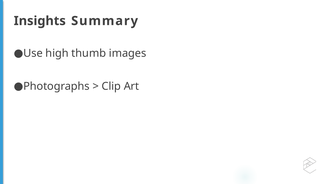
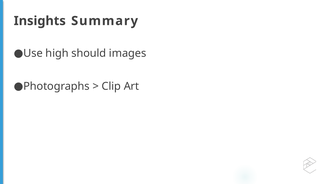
thumb: thumb -> should (89, 53)
